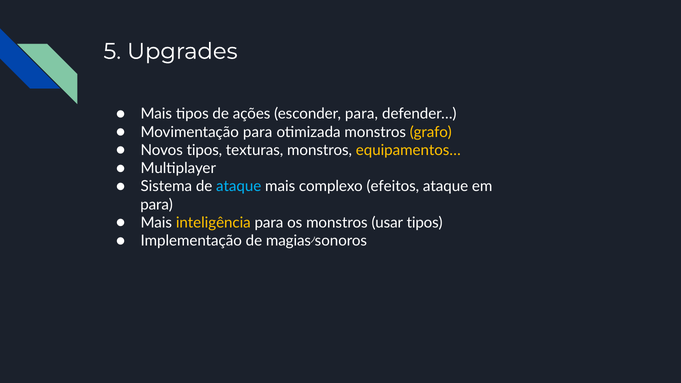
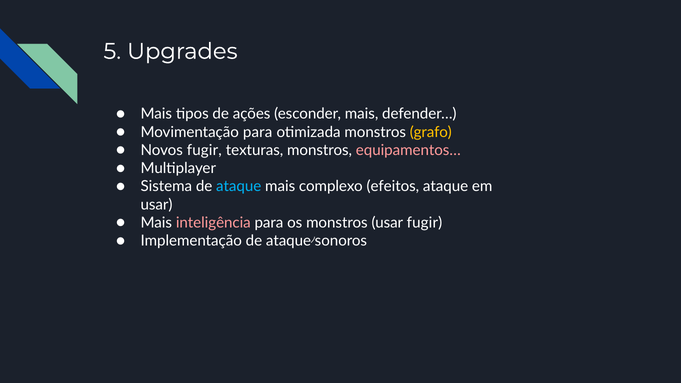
esconder para: para -> mais (362, 114)
Novos tipos: tipos -> fugir (204, 150)
equipamentos… colour: yellow -> pink (408, 150)
para: para -> usar (157, 205)
inteligência colour: yellow -> pink (213, 223)
usar tipos: tipos -> fugir (424, 223)
Implementação de magias: magias -> ataque (288, 241)
